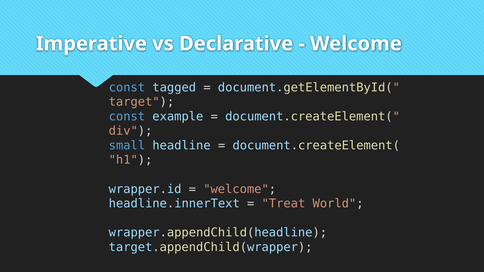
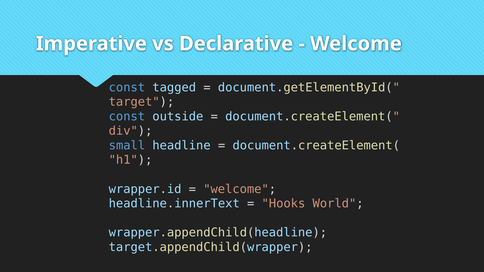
example: example -> outside (178, 117)
Treat: Treat -> Hooks (283, 204)
